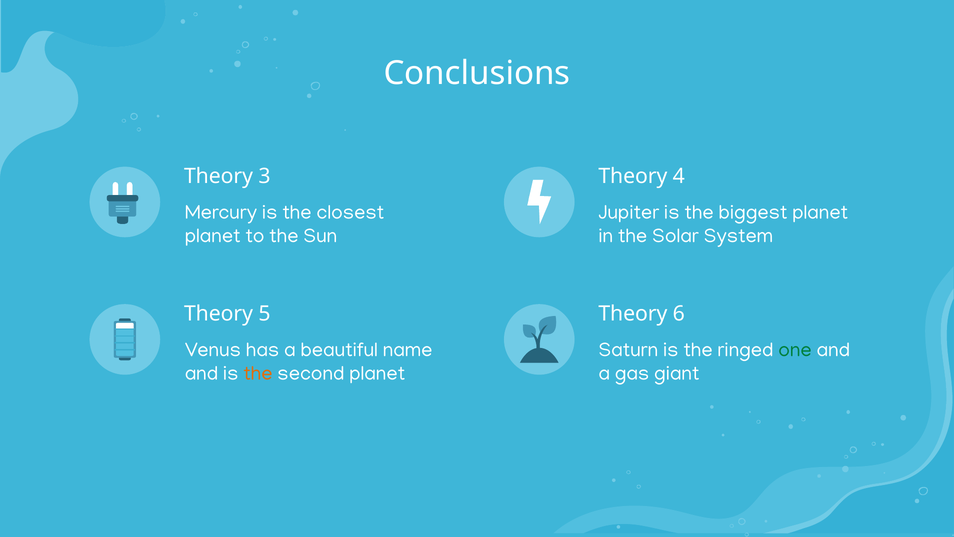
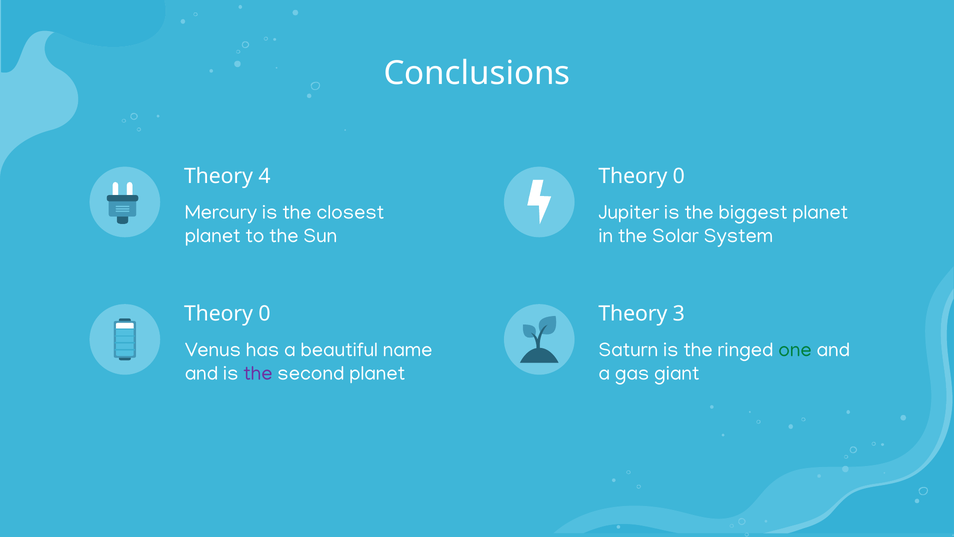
3: 3 -> 4 (264, 176)
4: 4 -> 0 (679, 176)
5: 5 -> 0 (264, 314)
6: 6 -> 3 (679, 314)
the colour: orange -> purple (258, 373)
